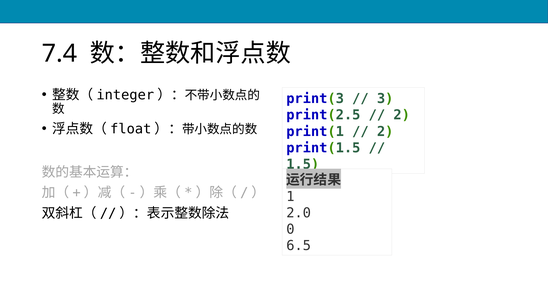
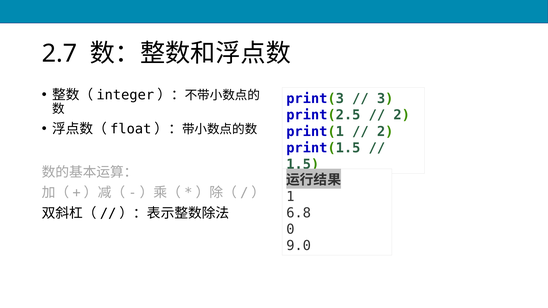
7.4: 7.4 -> 2.7 (60, 54)
2.0: 2.0 -> 6.8 (299, 213)
6.5: 6.5 -> 9.0 (299, 246)
